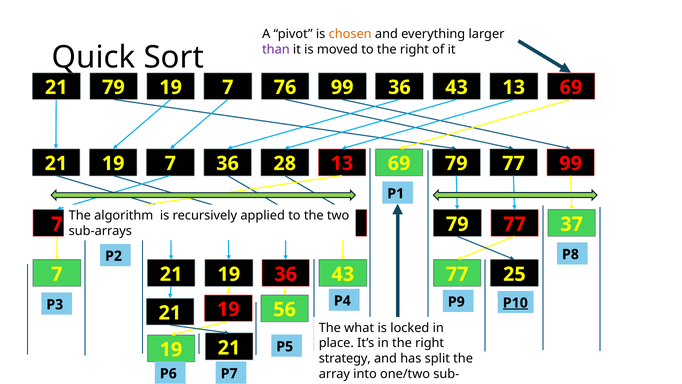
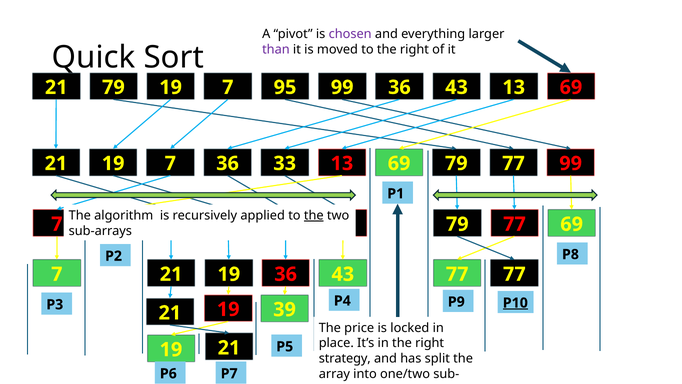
chosen colour: orange -> purple (350, 34)
76: 76 -> 95 (285, 87)
28: 28 -> 33 (285, 163)
the underline: none -> present (314, 215)
77 37: 37 -> 69 (572, 224)
77 25: 25 -> 77 (514, 274)
56: 56 -> 39 (285, 309)
what: what -> price (359, 328)
